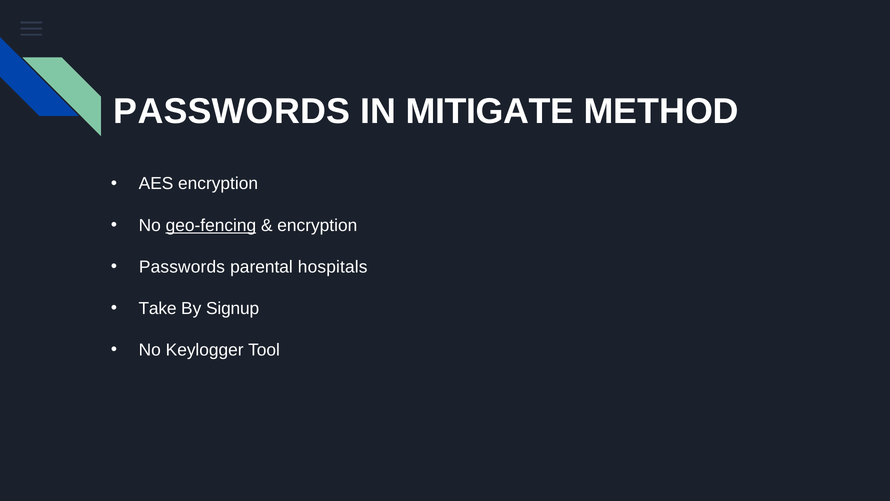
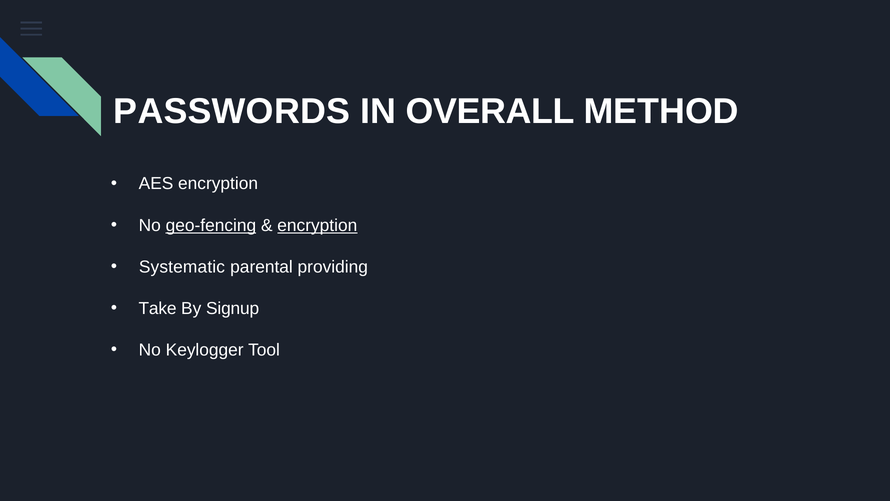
MITIGATE: MITIGATE -> OVERALL (490, 111)
encryption underline: none -> present (317, 225)
Passwords: Passwords -> Systematic (182, 267)
hospitals: hospitals -> providing (333, 267)
